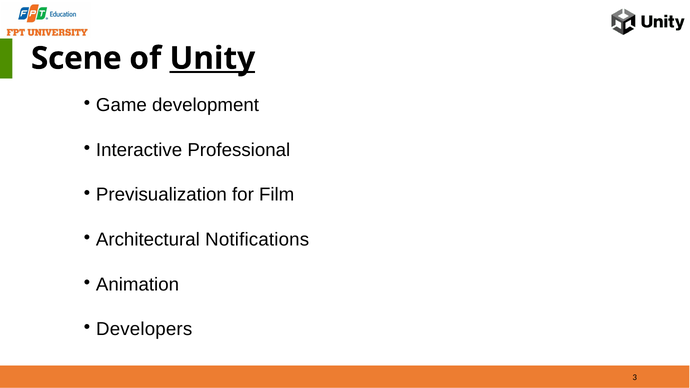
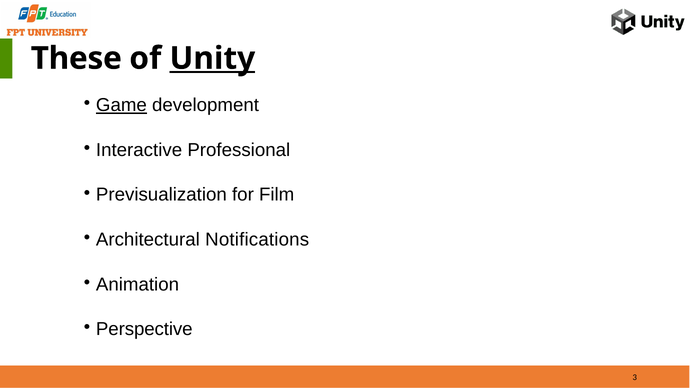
Scene: Scene -> These (76, 58)
Game underline: none -> present (121, 105)
Developers: Developers -> Perspective (144, 329)
